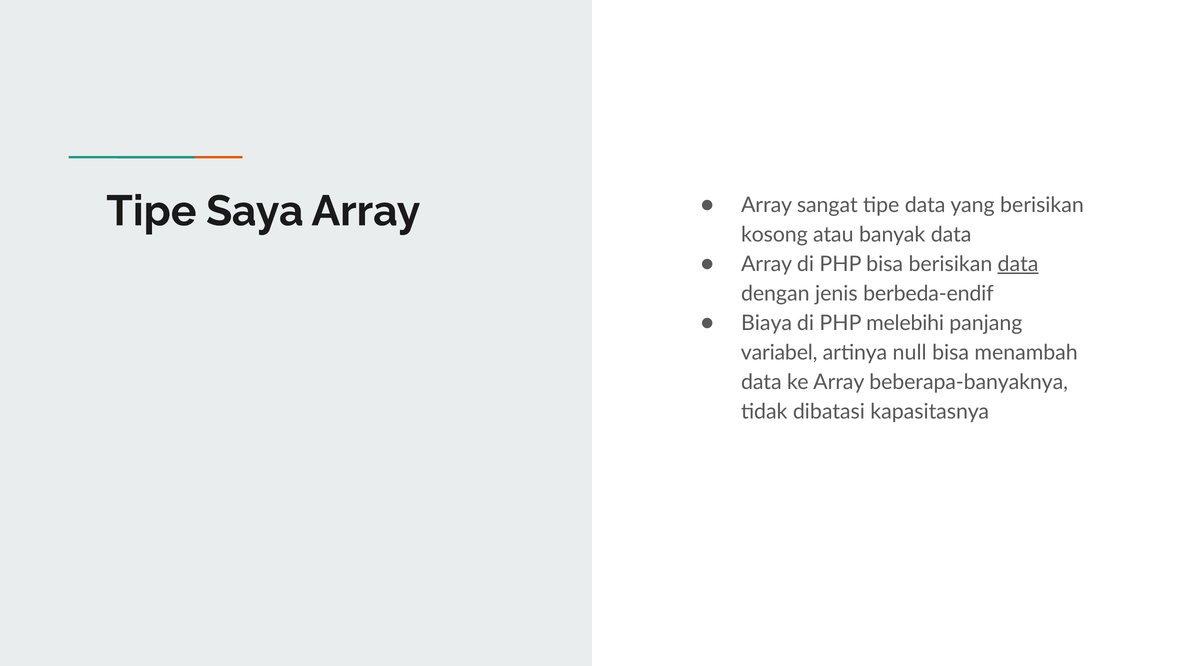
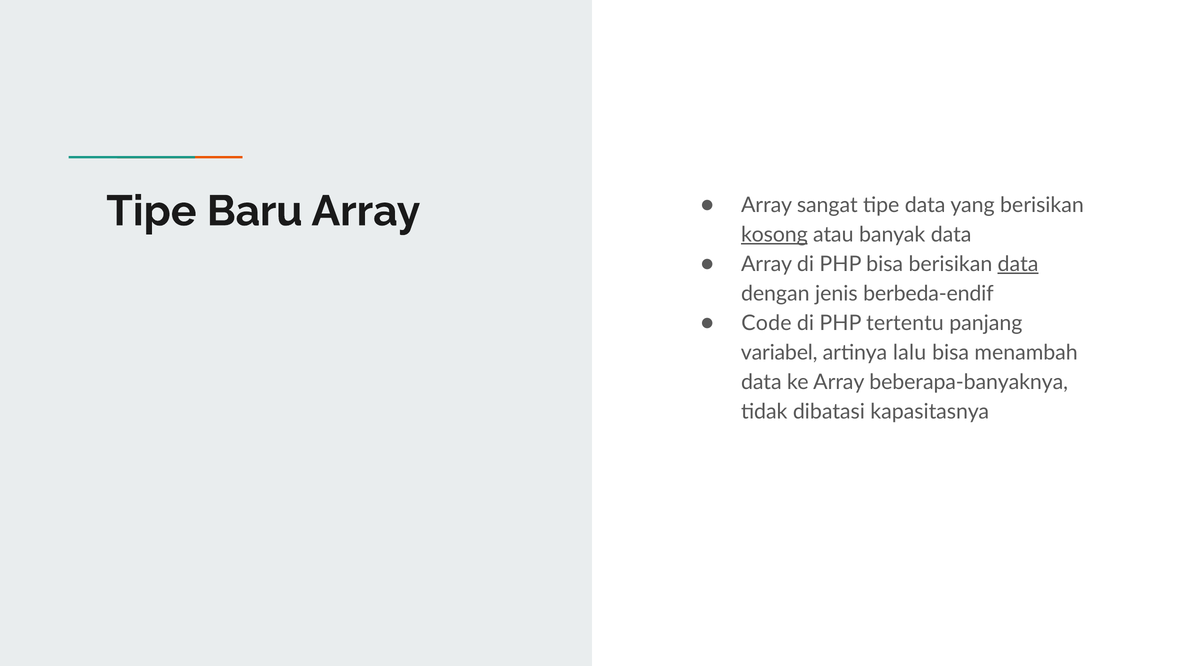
Saya: Saya -> Baru (255, 211)
kosong underline: none -> present (774, 235)
Biaya: Biaya -> Code (766, 323)
melebihi: melebihi -> tertentu (905, 323)
null: null -> lalu (910, 353)
